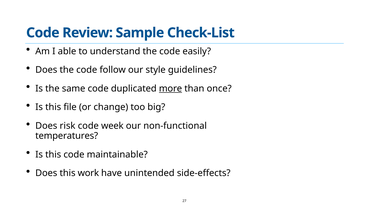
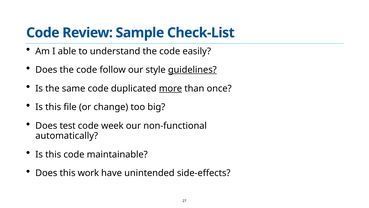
guidelines underline: none -> present (192, 70)
risk: risk -> test (68, 126)
temperatures: temperatures -> automatically (67, 136)
